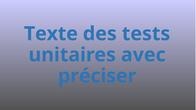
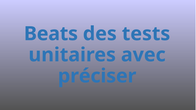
Texte: Texte -> Beats (51, 34)
